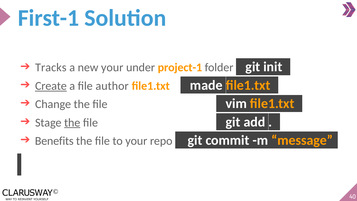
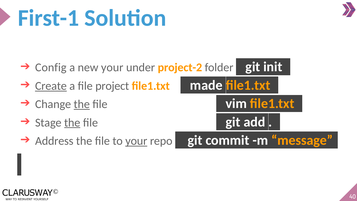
Tracks: Tracks -> Config (51, 67)
project-1: project-1 -> project-2 (180, 67)
author: author -> project (112, 86)
the underline: none -> present (82, 104)
Benefits: Benefits -> Address (54, 141)
your underline: none -> present (136, 141)
